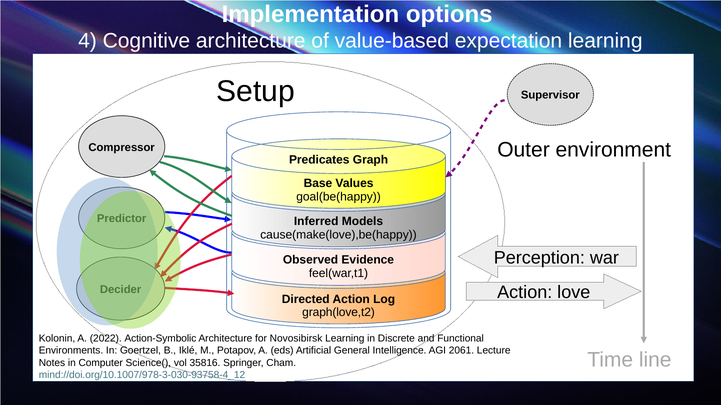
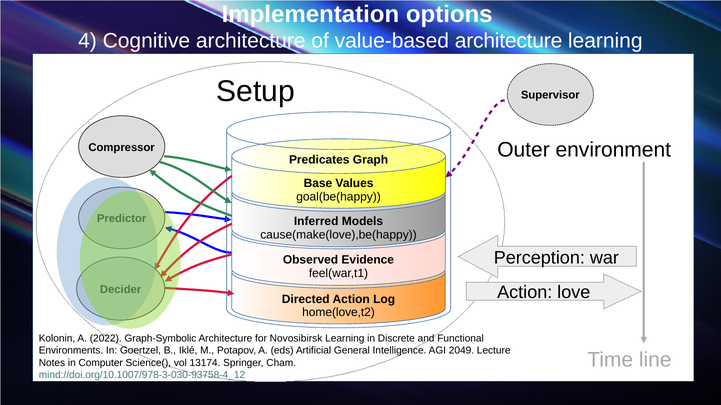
value-based expectation: expectation -> architecture (509, 41)
graph(love,t2: graph(love,t2 -> home(love,t2 (339, 313)
Action-Symbolic: Action-Symbolic -> Graph-Symbolic (160, 339)
2061: 2061 -> 2049 (461, 351)
35816: 35816 -> 13174 (205, 363)
